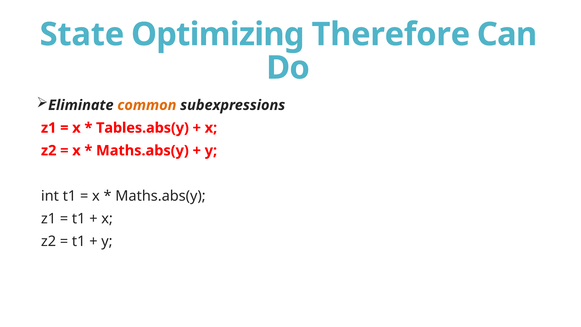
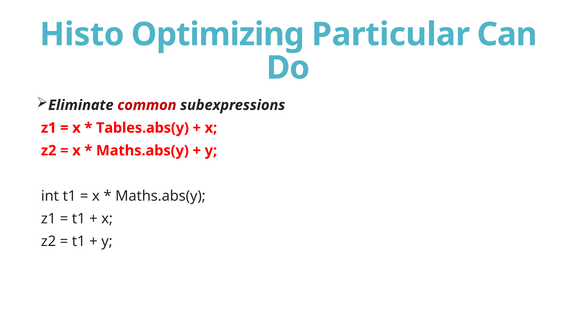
State: State -> Histo (82, 34)
Therefore: Therefore -> Particular (391, 34)
common colour: orange -> red (147, 105)
